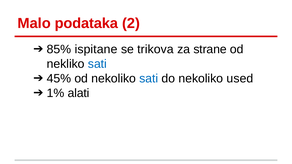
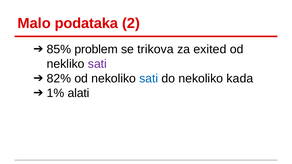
ispitane: ispitane -> problem (96, 49)
strane: strane -> exited (210, 49)
sati colour: blue -> purple (97, 64)
45%: 45% -> 82% (59, 79)
used: used -> kada (240, 79)
